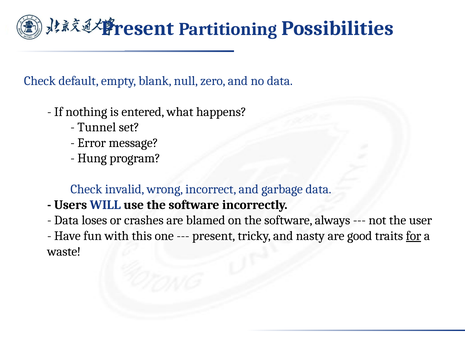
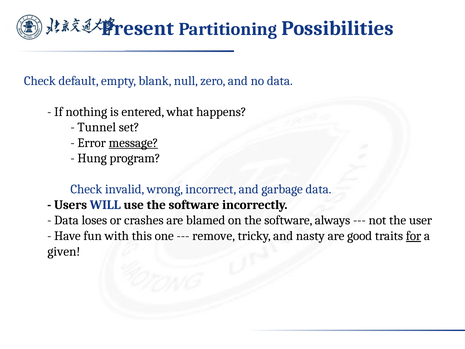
message underline: none -> present (133, 143)
present: present -> remove (214, 236)
waste: waste -> given (64, 251)
